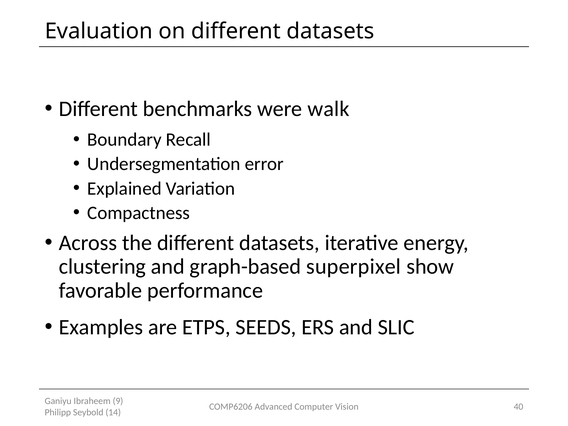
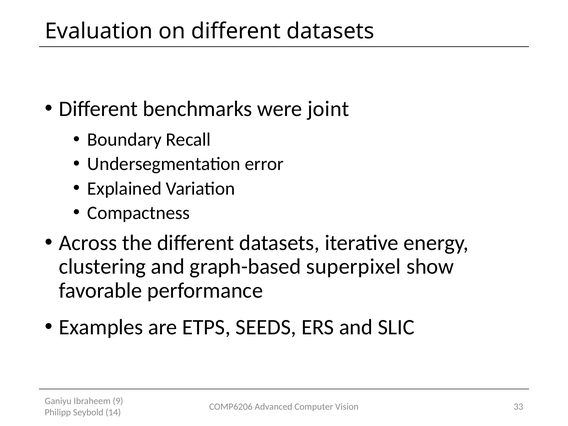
walk: walk -> joint (328, 109)
40: 40 -> 33 (518, 407)
